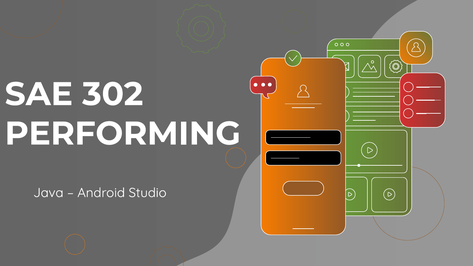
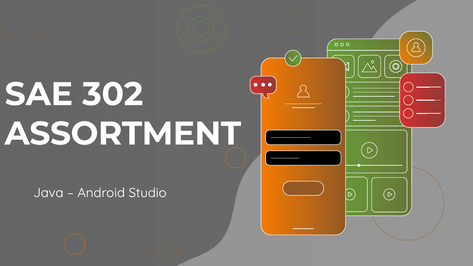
PERFORMING: PERFORMING -> ASSORTMENT (123, 134)
